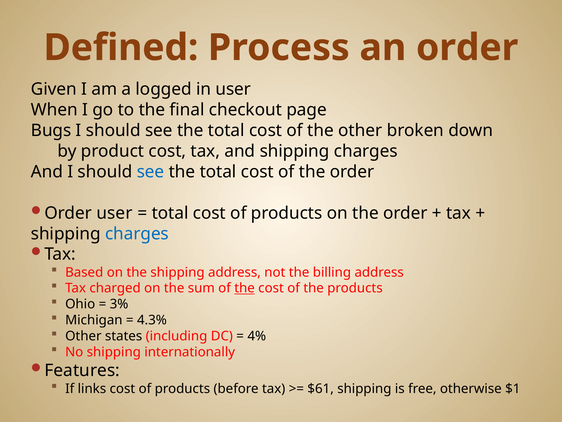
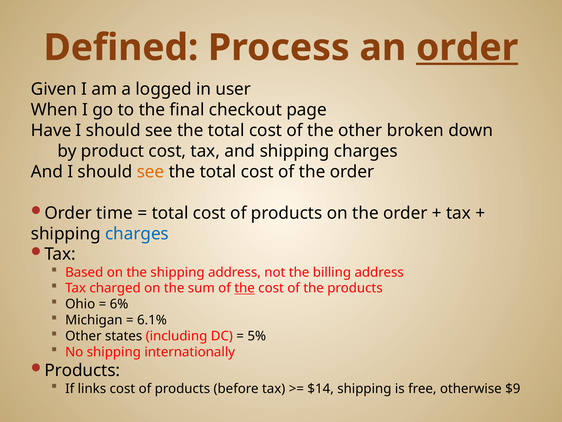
order underline: none -> present (467, 48)
Bugs: Bugs -> Have (51, 130)
see colour: blue -> orange (151, 172)
Order user: user -> time (115, 213)
3%: 3% -> 6% (119, 304)
4.3%: 4.3% -> 6.1% (152, 320)
4%: 4% -> 5% (257, 336)
Features: Features -> Products (82, 370)
$61: $61 -> $14 (321, 388)
$1: $1 -> $9 (513, 388)
